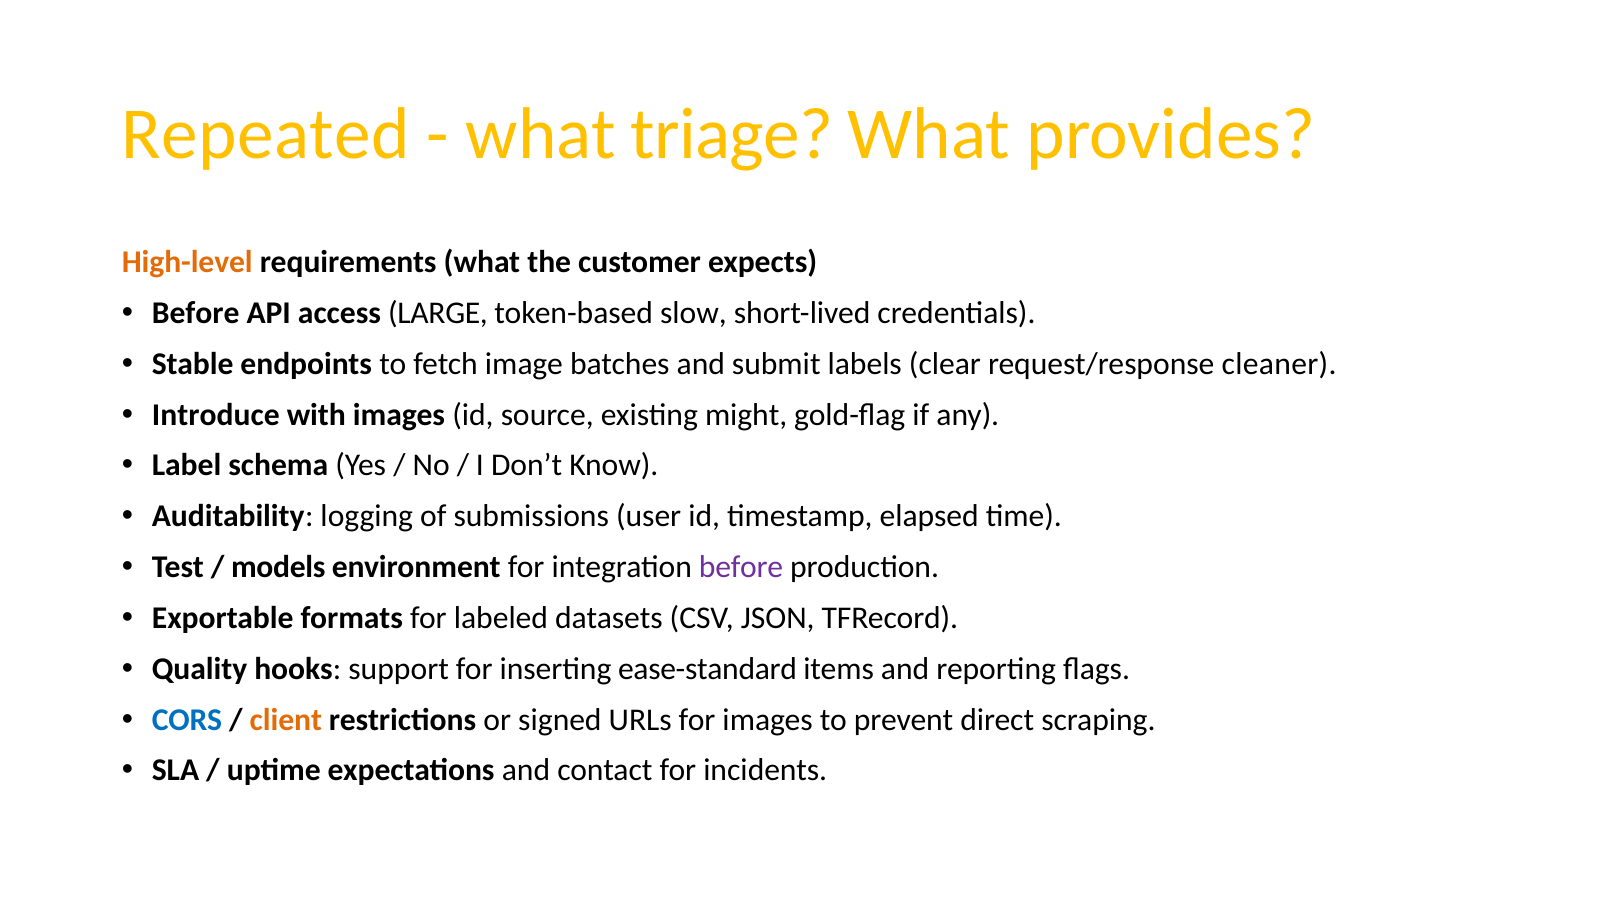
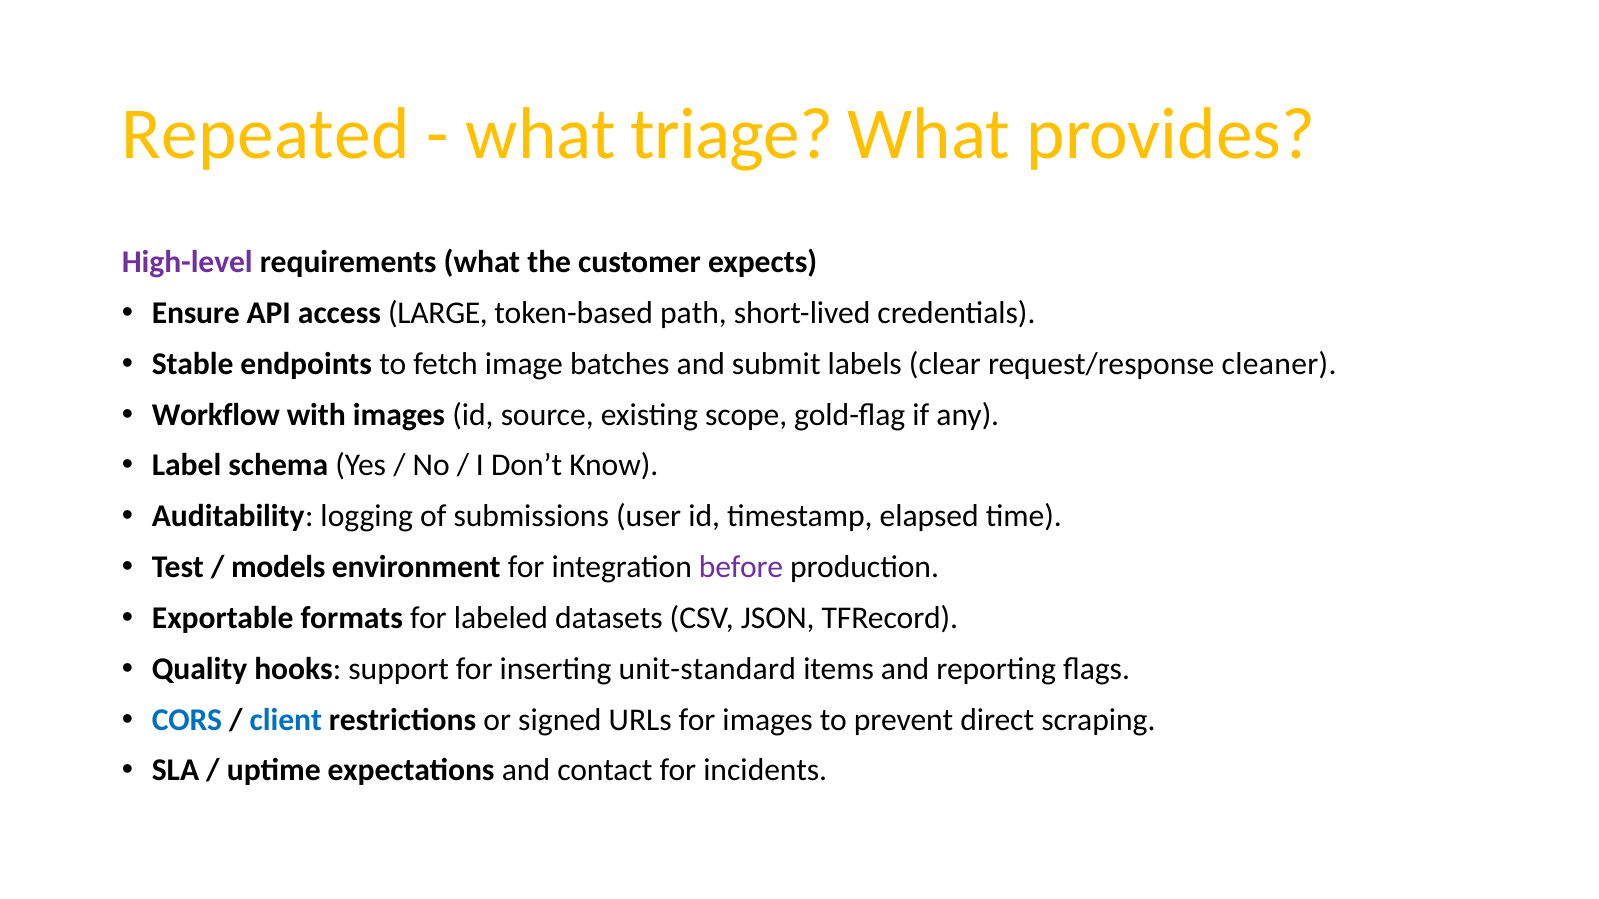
High-level colour: orange -> purple (187, 262)
Before: Before -> Ensure (196, 313)
slow: slow -> path (693, 313)
Introduce: Introduce -> Workflow (216, 415)
might: might -> scope (746, 415)
ease-standard: ease-standard -> unit-standard (707, 669)
client colour: orange -> blue (286, 720)
